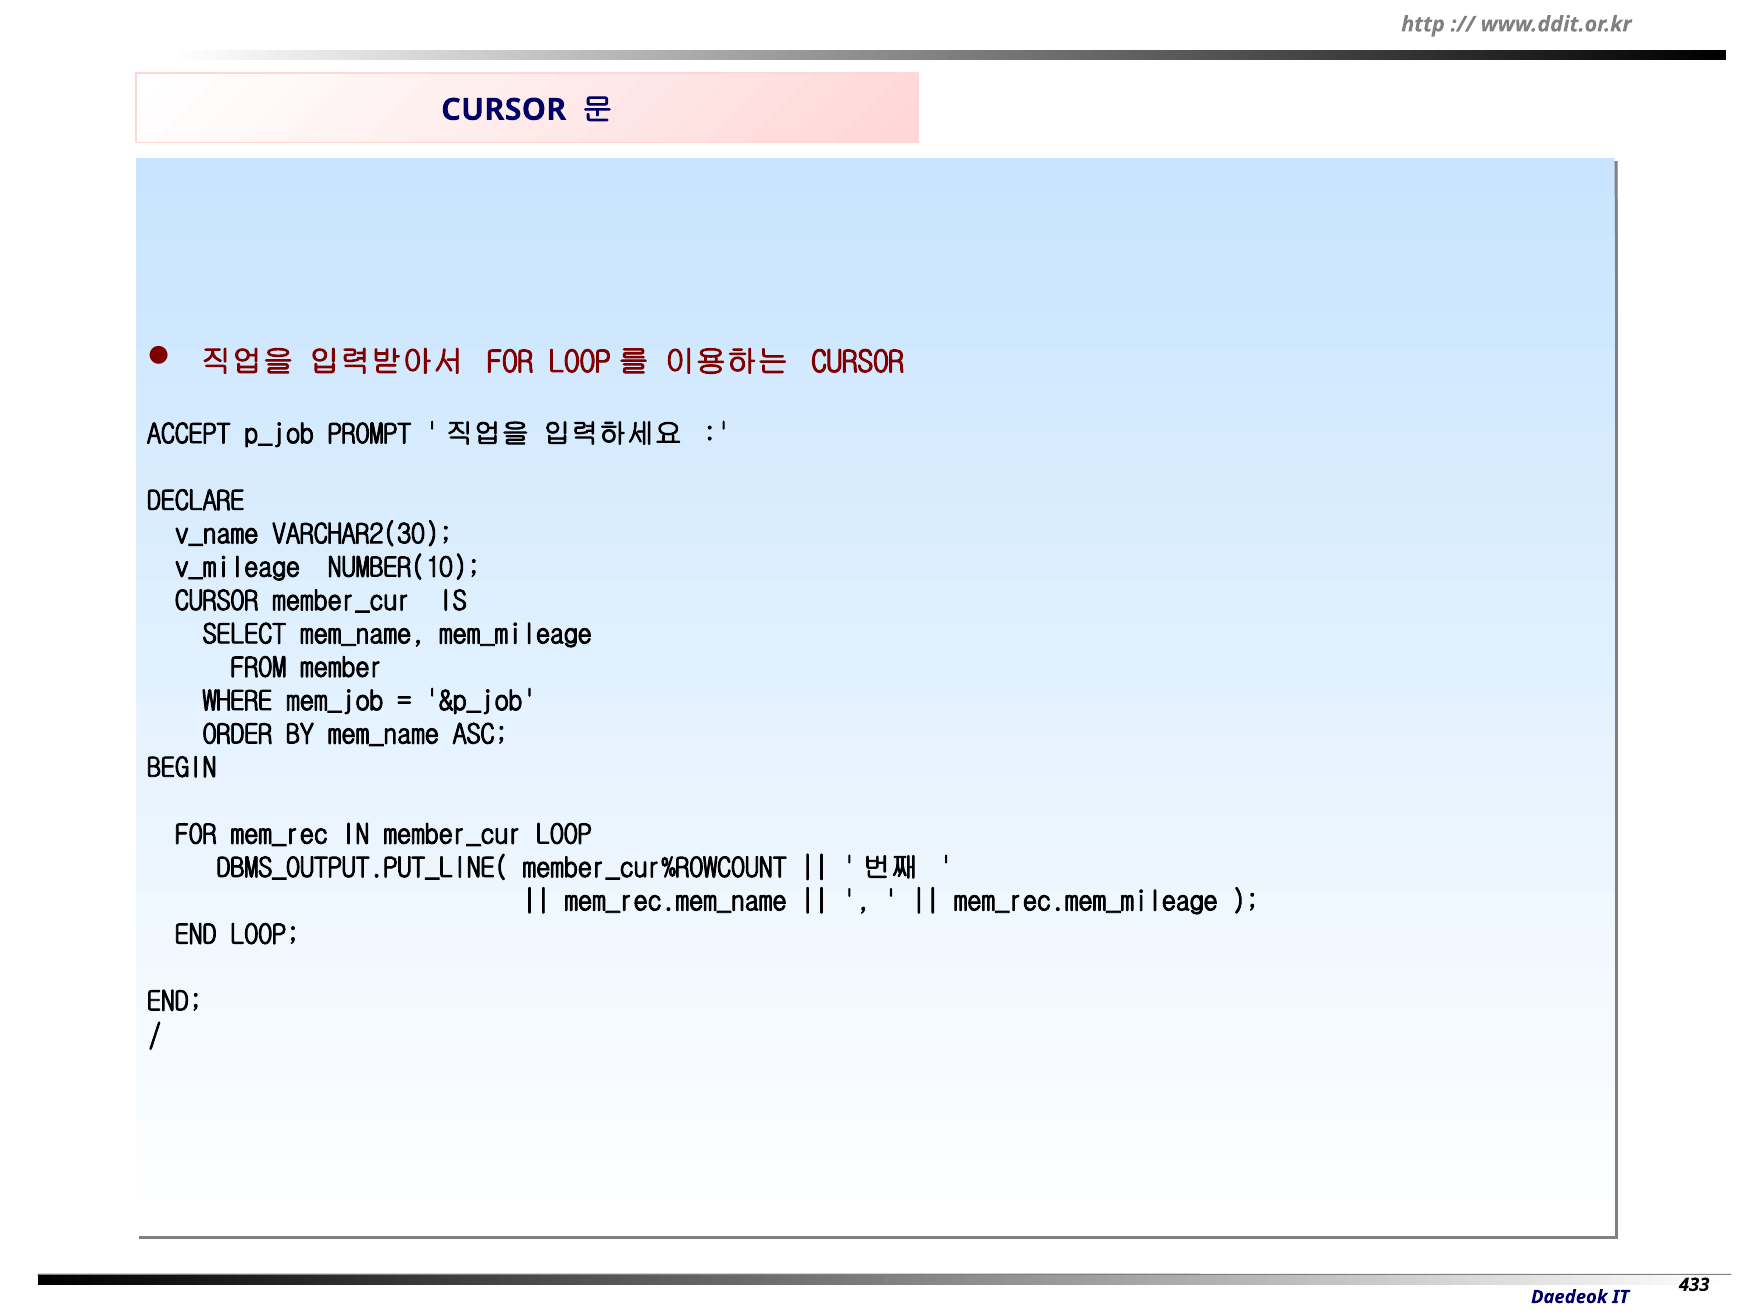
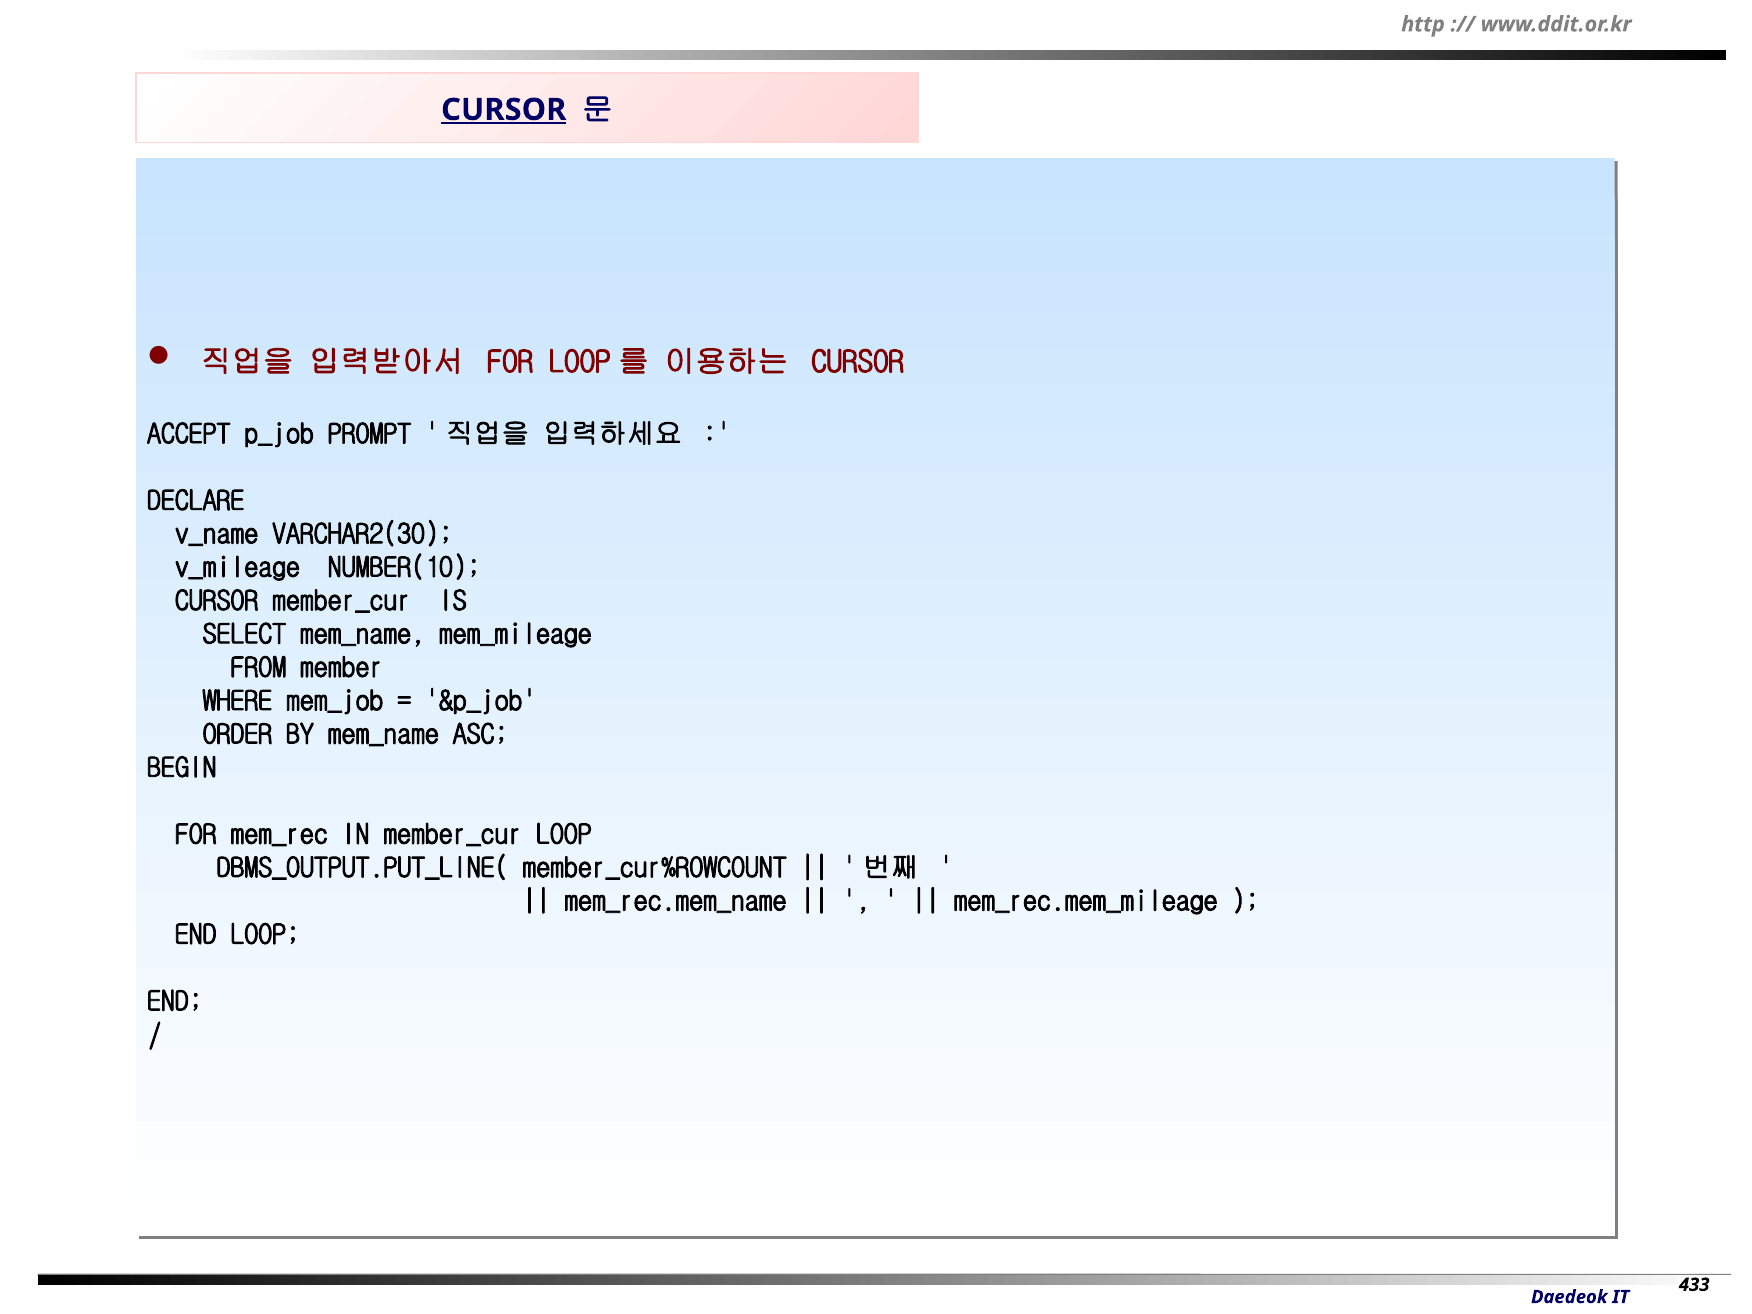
CURSOR underline: none -> present (504, 110)
